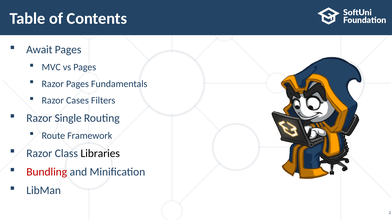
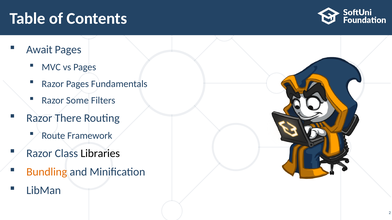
Cases: Cases -> Some (77, 101)
Single: Single -> There (68, 118)
Bundling colour: red -> orange (47, 172)
